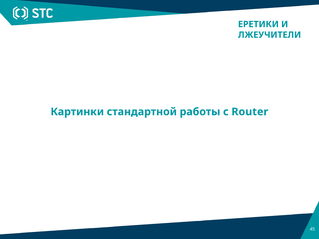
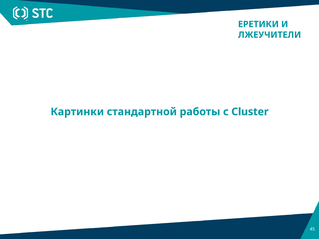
Router: Router -> Cluster (250, 112)
